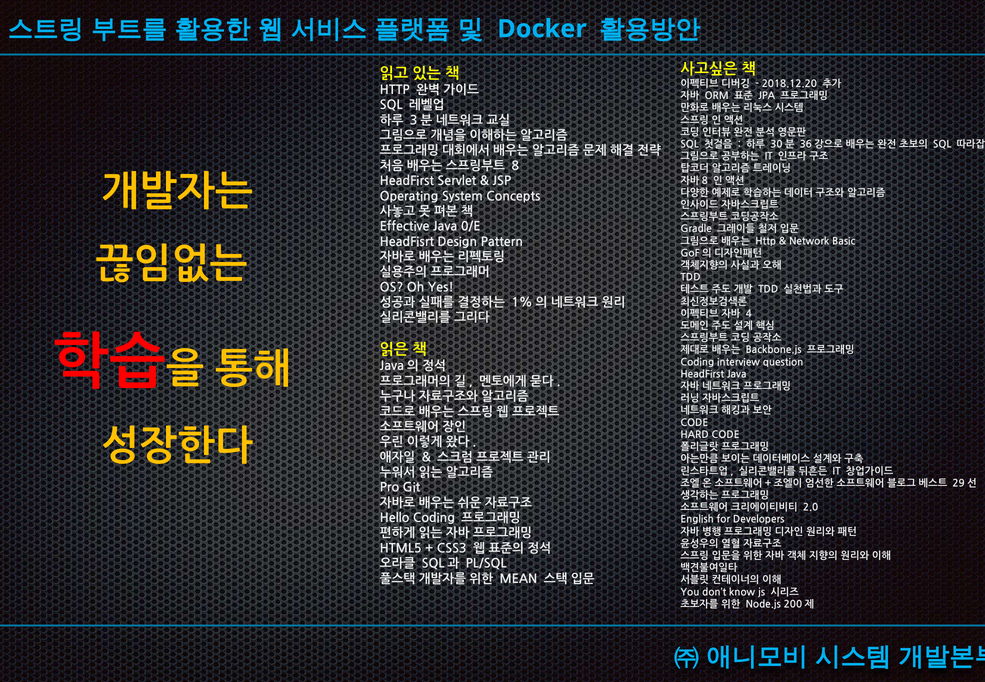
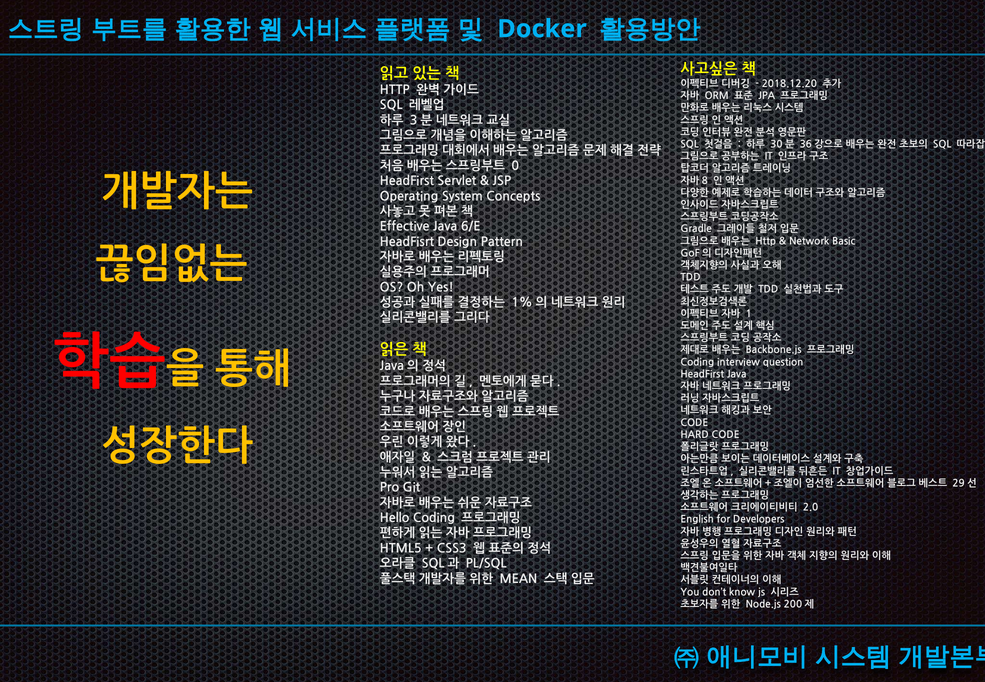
8: 8 -> 0 (515, 166)
0/E: 0/E -> 6/E (471, 227)
4: 4 -> 1 (749, 314)
